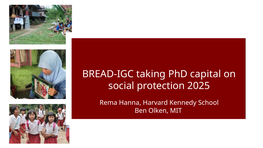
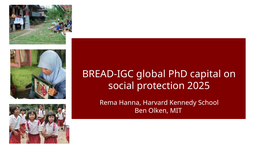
taking: taking -> global (151, 74)
